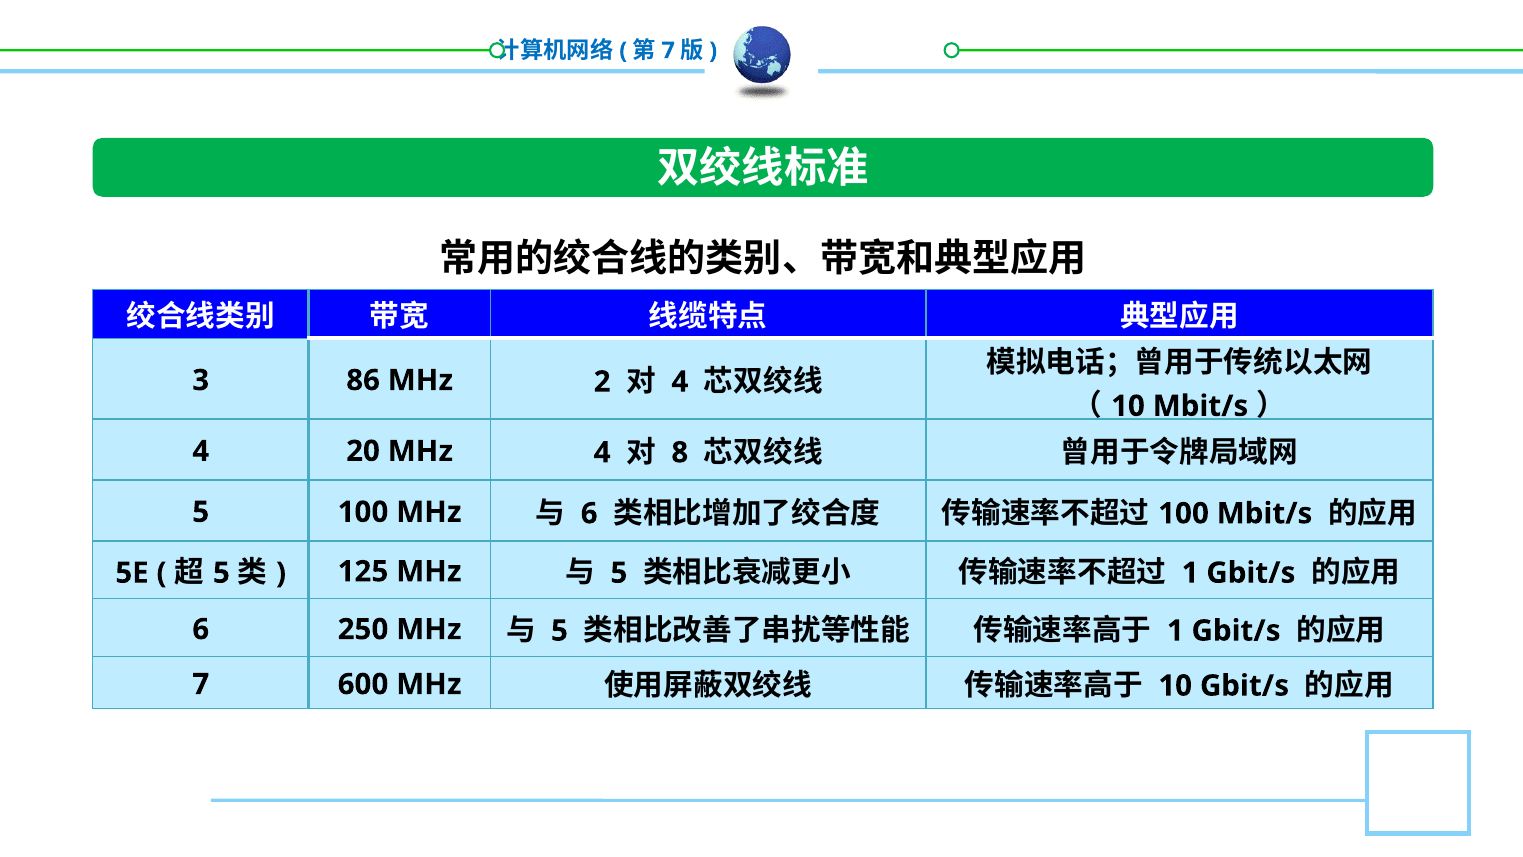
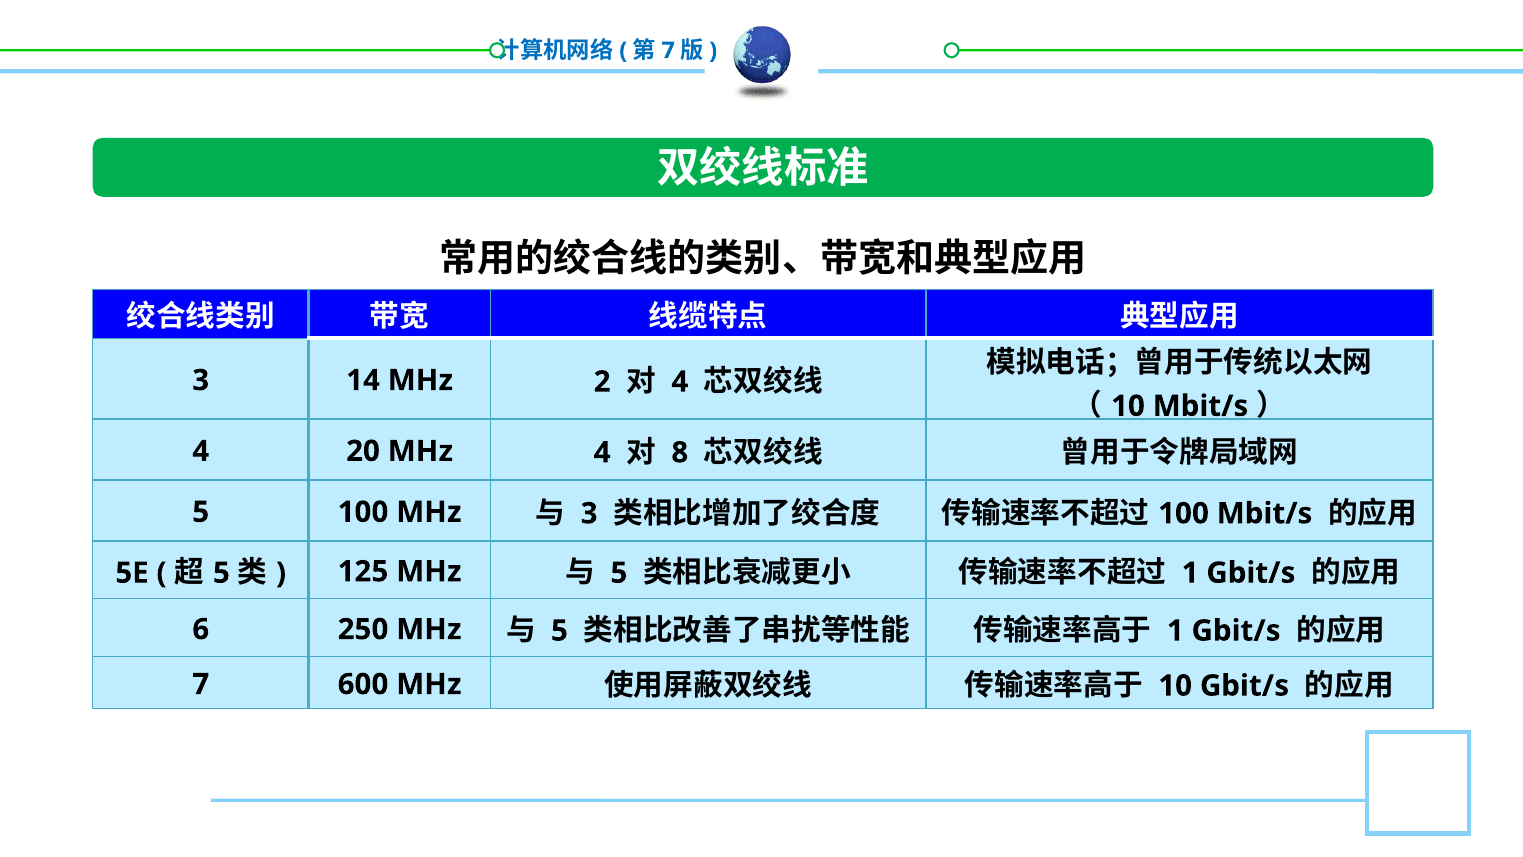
86: 86 -> 14 (363, 380)
6: 6 -> 3 (589, 513)
